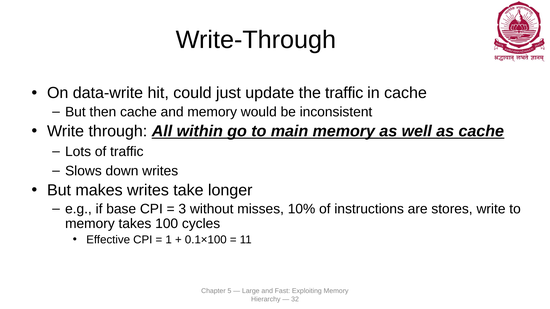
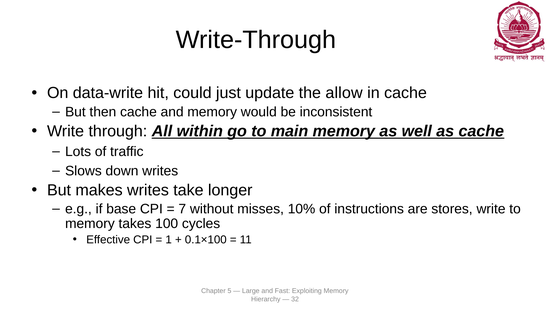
the traffic: traffic -> allow (344, 93)
3: 3 -> 7 (182, 209)
